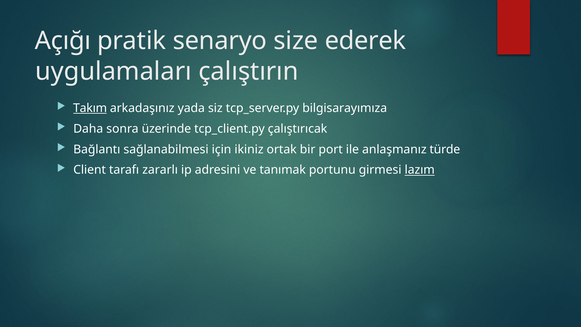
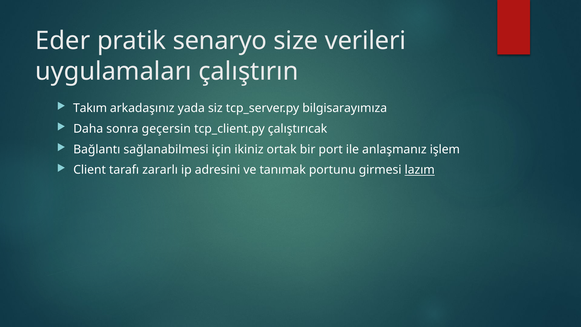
Açığı: Açığı -> Eder (63, 41)
ederek: ederek -> verileri (365, 41)
Takım underline: present -> none (90, 108)
üzerinde: üzerinde -> geçersin (166, 129)
türde: türde -> işlem (445, 149)
